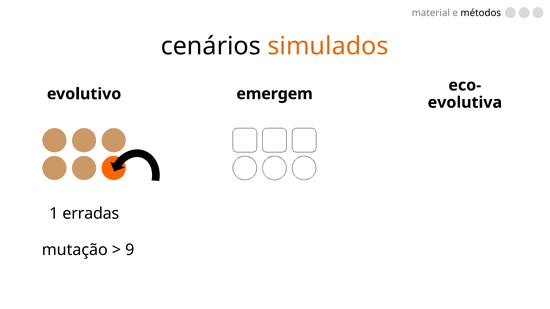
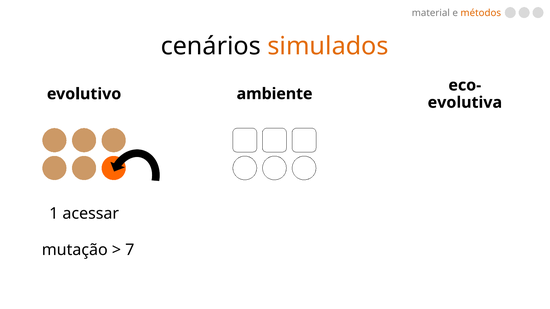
métodos colour: black -> orange (481, 13)
emergem: emergem -> ambiente (275, 94)
erradas: erradas -> acessar (91, 214)
9: 9 -> 7 (130, 250)
